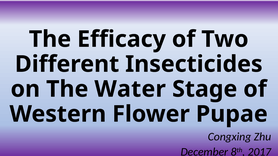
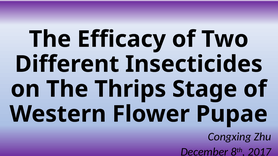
Water: Water -> Thrips (130, 89)
